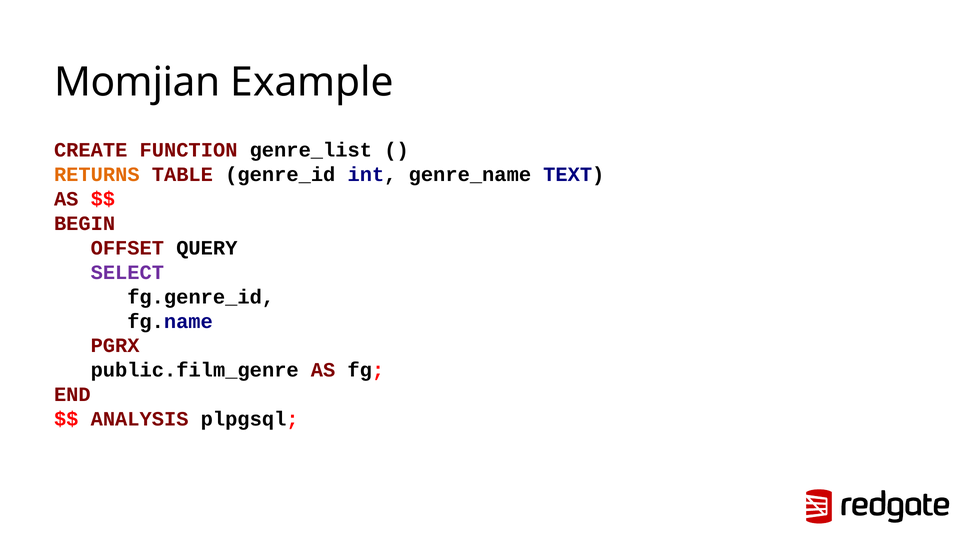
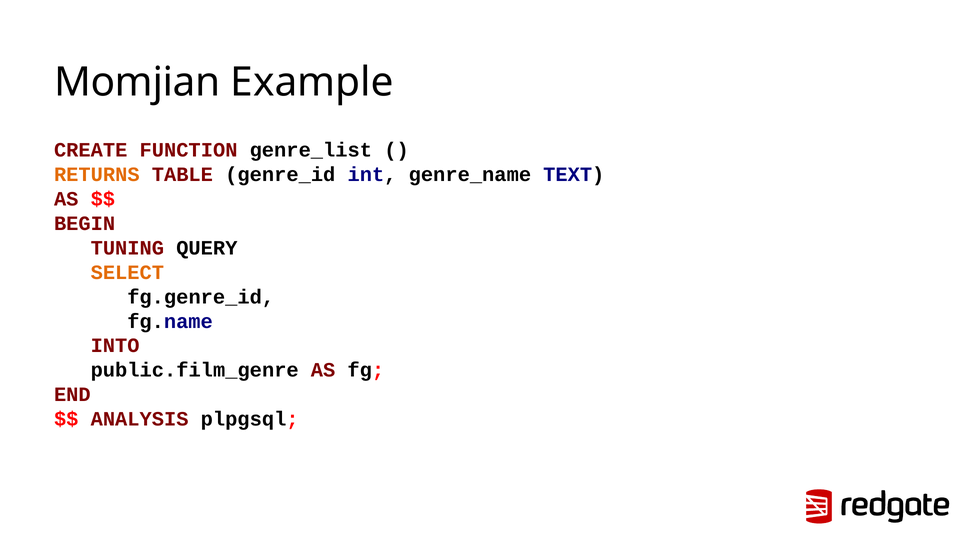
OFFSET: OFFSET -> TUNING (127, 248)
SELECT colour: purple -> orange (127, 272)
PGRX: PGRX -> INTO (115, 345)
